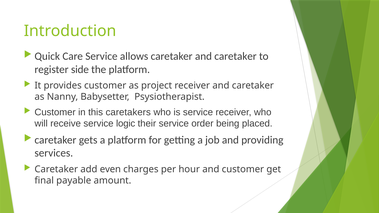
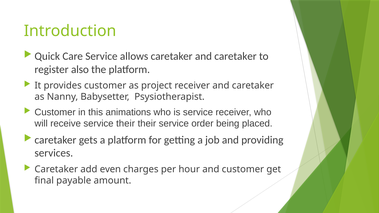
side: side -> also (80, 69)
caretakers: caretakers -> animations (128, 112)
service logic: logic -> their (126, 124)
